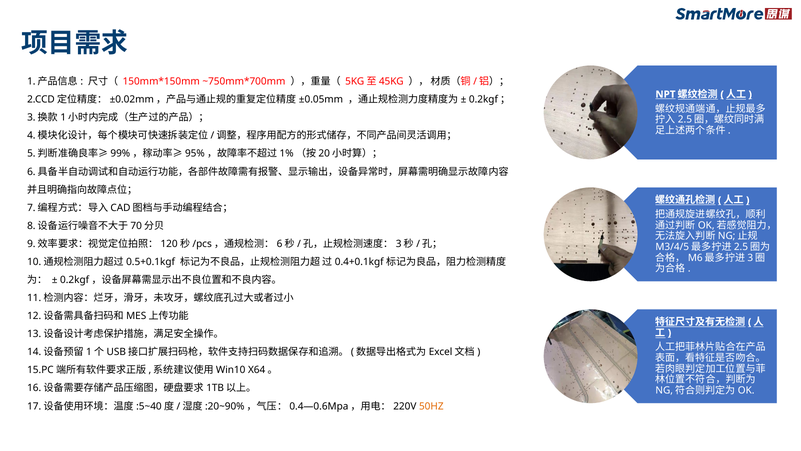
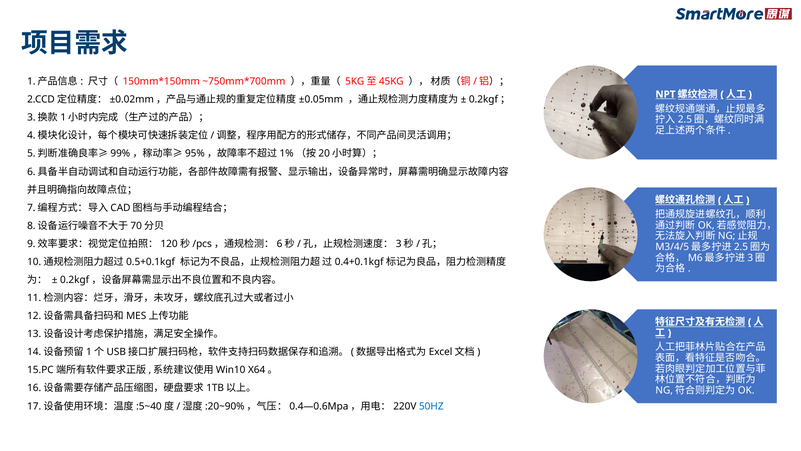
50HZ colour: orange -> blue (431, 406)
